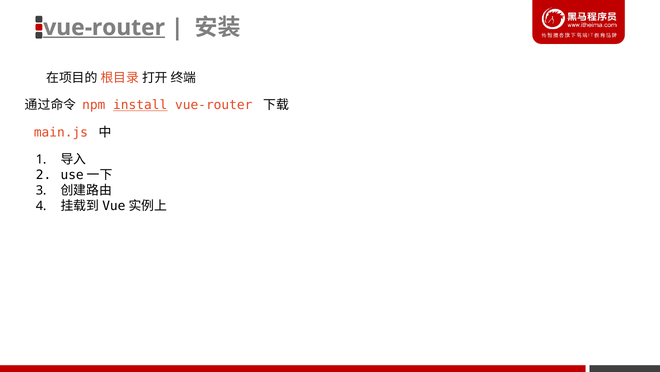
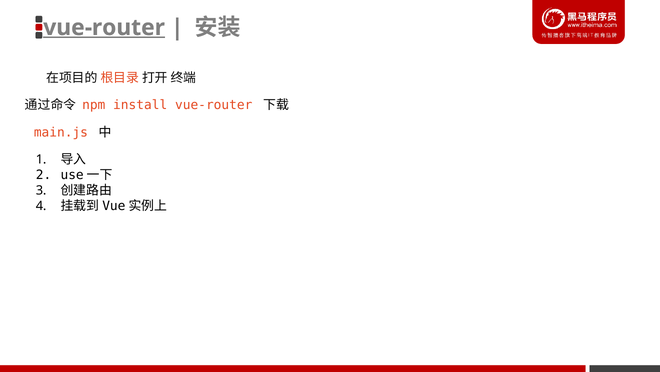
install underline: present -> none (140, 105)
